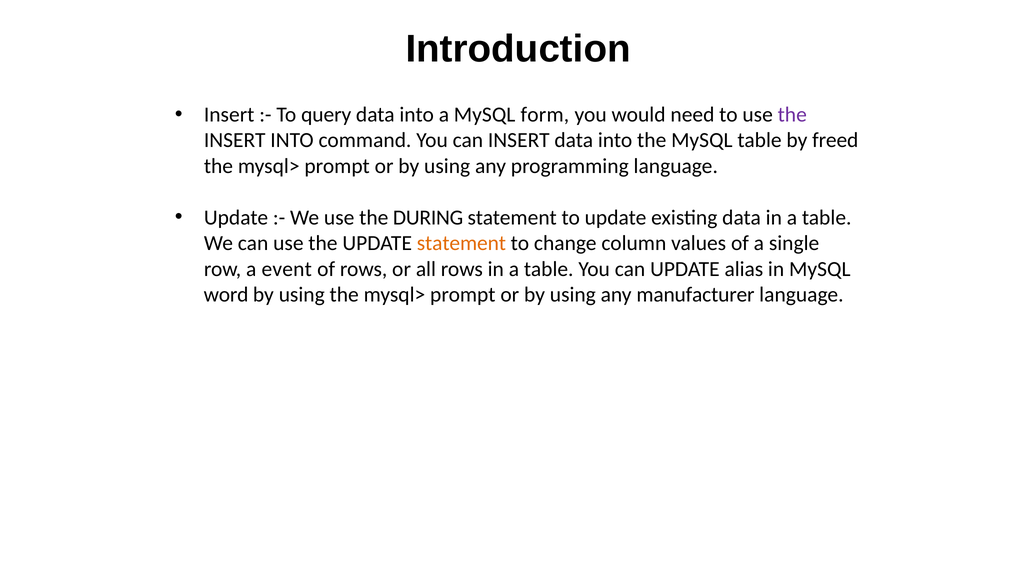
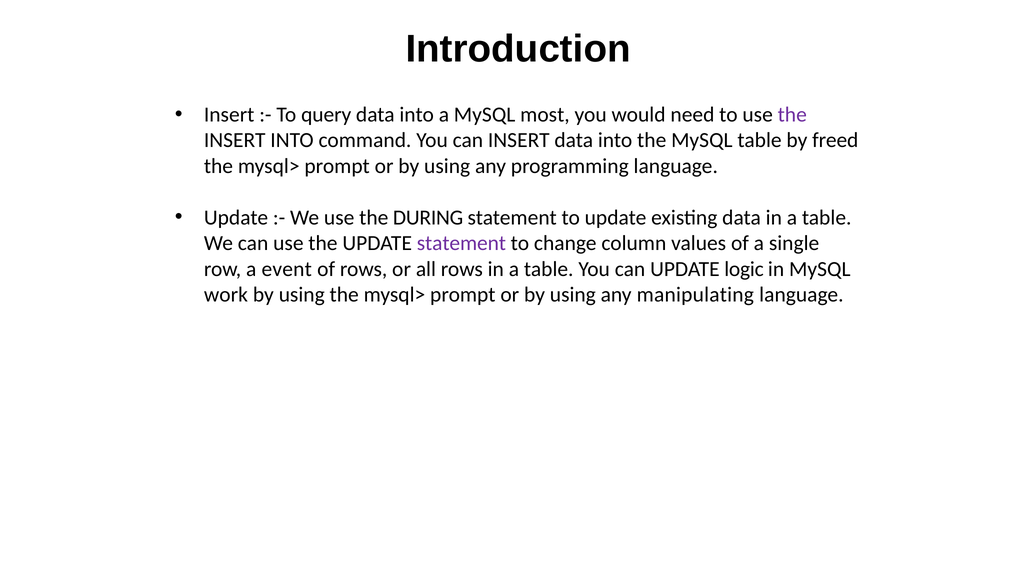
form: form -> most (545, 115)
statement colour: orange -> purple (461, 244)
alias: alias -> logic (744, 269)
word: word -> work (226, 295)
manufacturer: manufacturer -> manipulating (695, 295)
